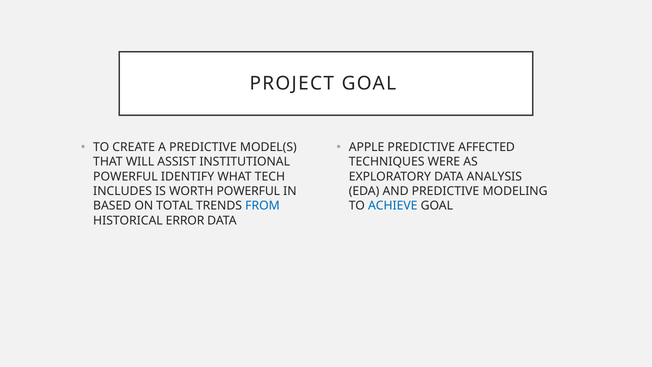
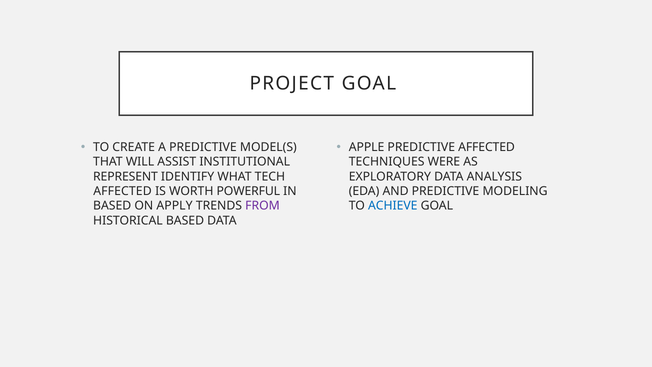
POWERFUL: POWERFUL -> REPRESENT (126, 176)
INCLUDES: INCLUDES -> AFFECTED (123, 191)
TOTAL: TOTAL -> APPLY (175, 206)
FROM colour: blue -> purple (262, 206)
HISTORICAL ERROR: ERROR -> BASED (185, 220)
